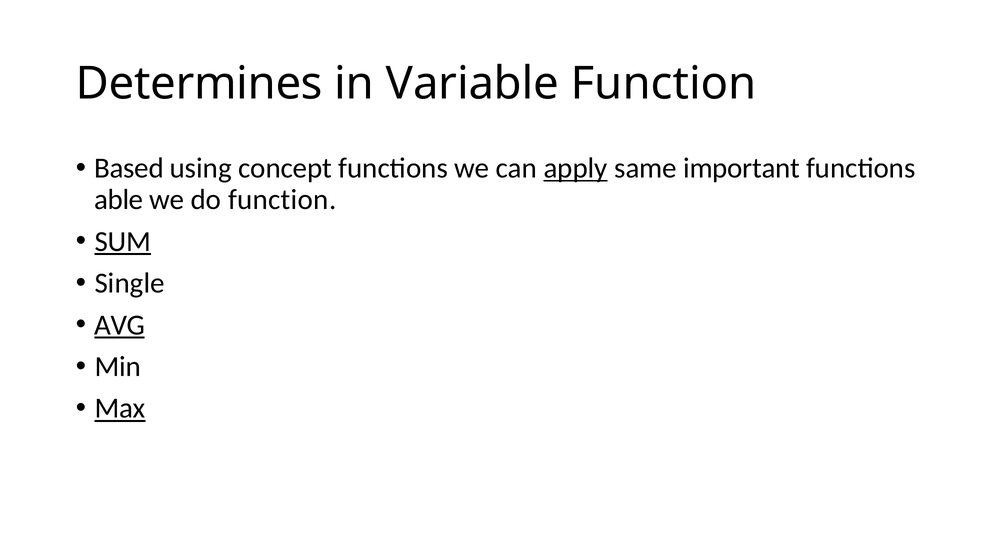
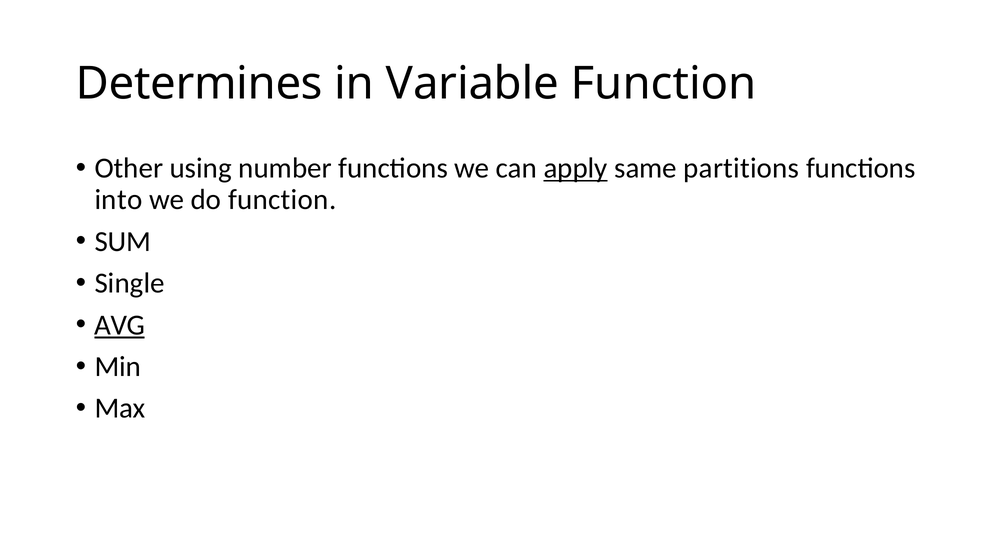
Based: Based -> Other (129, 168)
concept: concept -> number (285, 168)
important: important -> partitions (741, 168)
able: able -> into (118, 200)
SUM underline: present -> none (123, 241)
Max underline: present -> none (120, 408)
